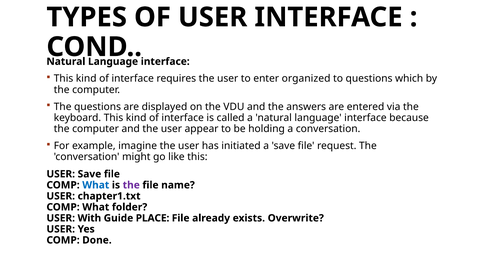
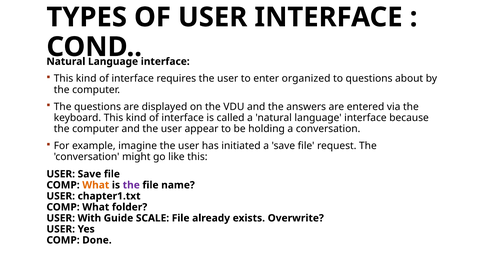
which: which -> about (409, 78)
What colour: blue -> orange (96, 185)
PLACE: PLACE -> SCALE (153, 218)
